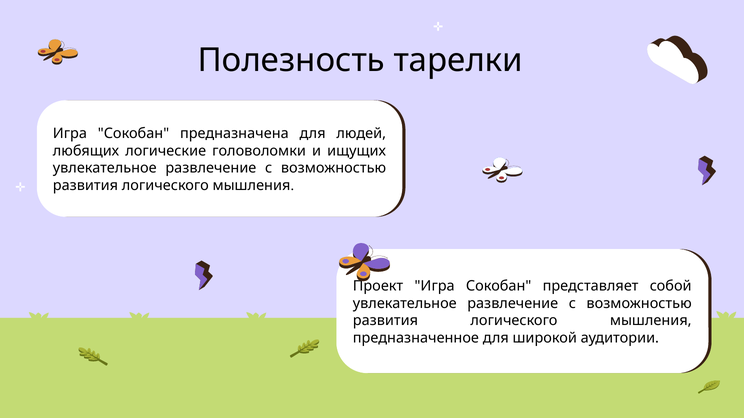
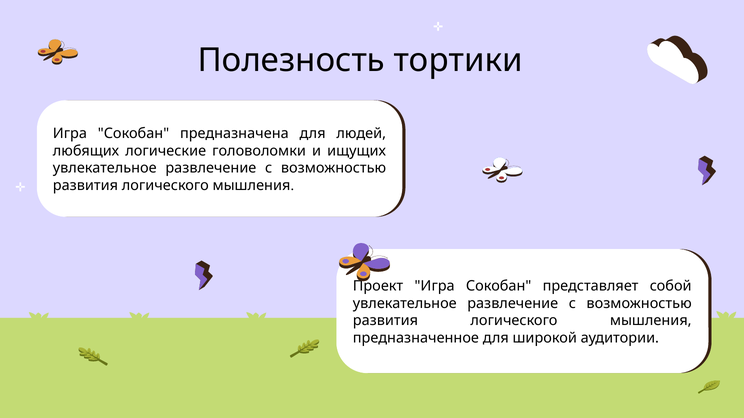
тарелки: тарелки -> тортики (458, 60)
